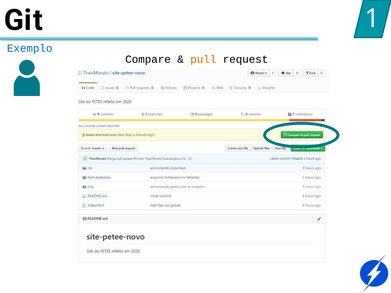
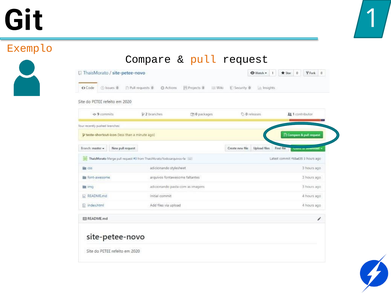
Exemplo colour: blue -> orange (30, 48)
